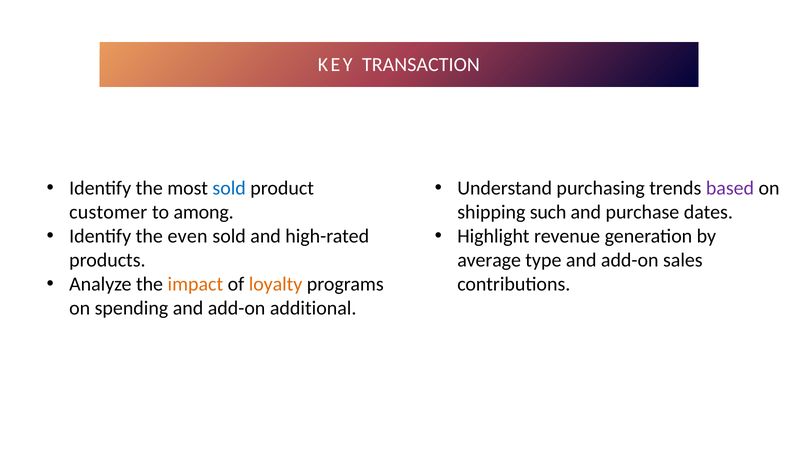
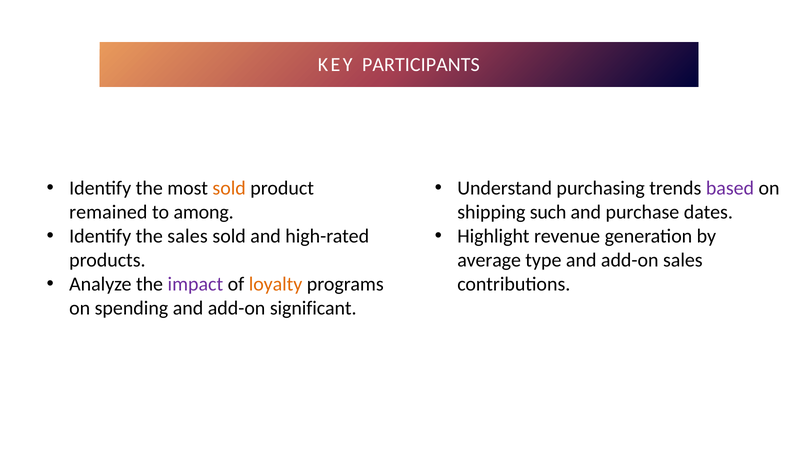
TRANSACTION: TRANSACTION -> PARTICIPANTS (421, 64)
sold colour: blue -> orange (229, 188)
customer: customer -> remained (108, 212)
the even: even -> sales (188, 236)
impact colour: orange -> purple (195, 284)
additional: additional -> significant (313, 308)
